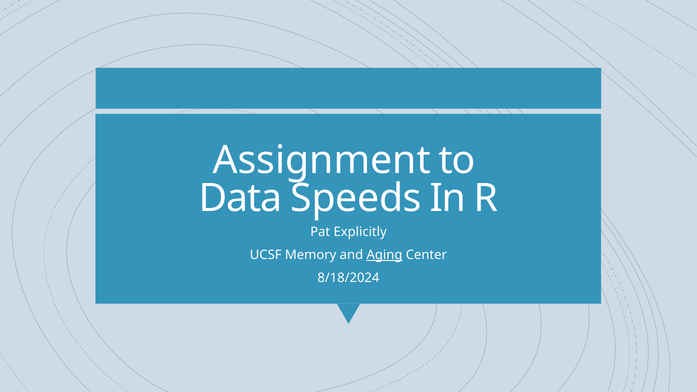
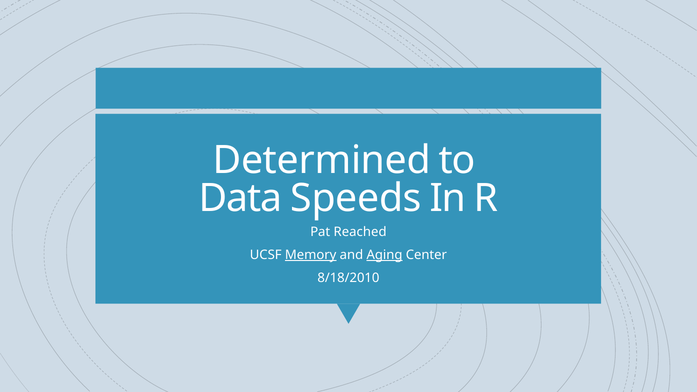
Assignment: Assignment -> Determined (322, 160)
Explicitly: Explicitly -> Reached (360, 232)
Memory underline: none -> present (311, 255)
8/18/2024: 8/18/2024 -> 8/18/2010 (348, 278)
